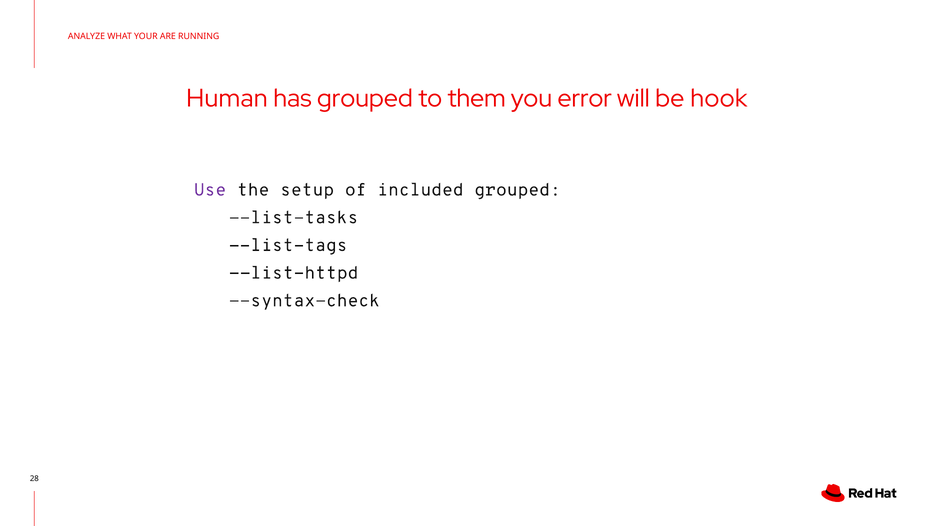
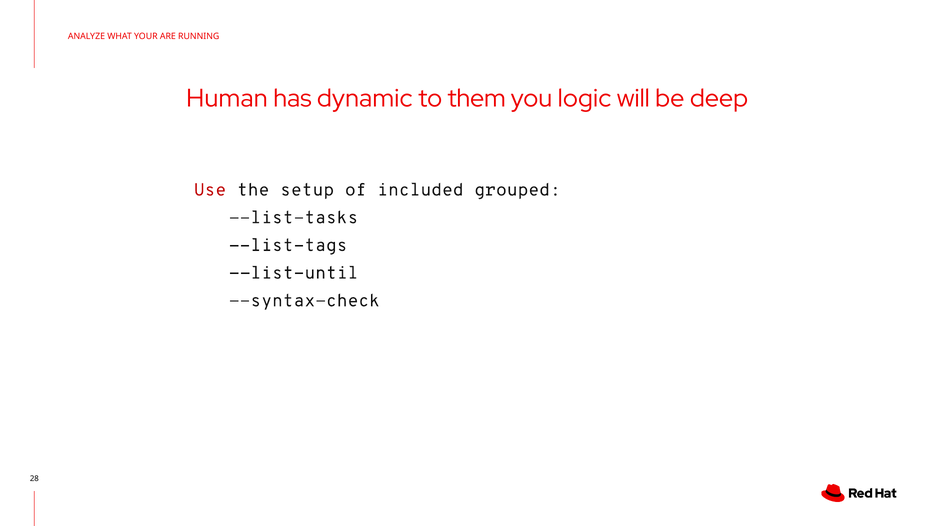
has grouped: grouped -> dynamic (365, 99)
error: error -> logic (584, 99)
hook: hook -> deep (719, 99)
Use colour: purple -> red (210, 190)
--list-httpd: --list-httpd -> --list-until (294, 273)
